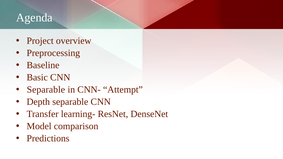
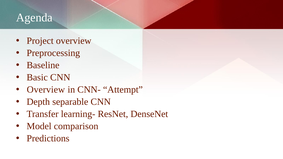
Separable: Separable -> Overview (46, 90)
